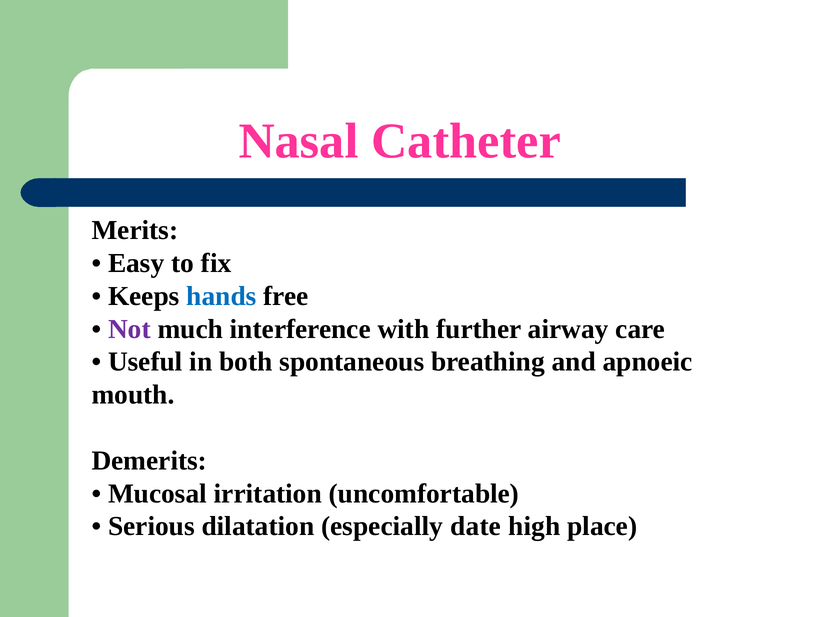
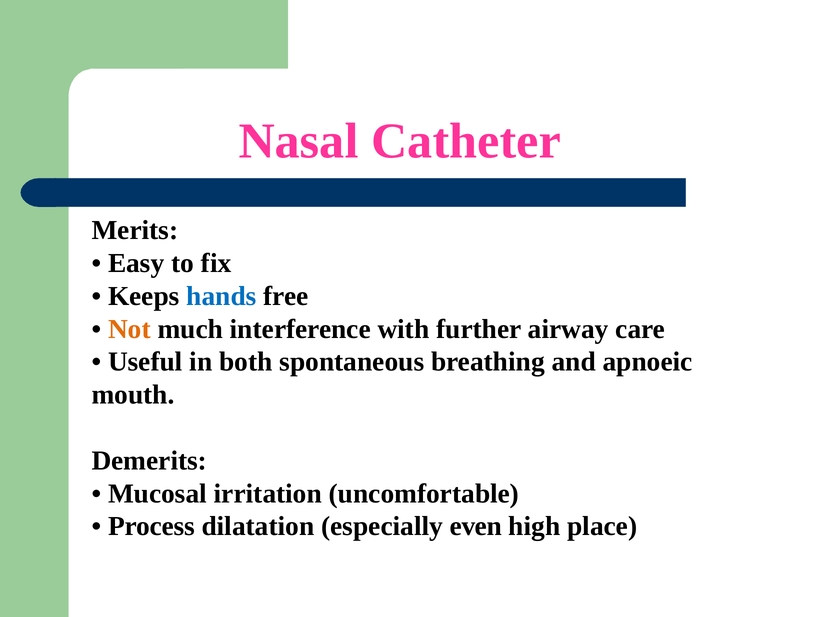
Not colour: purple -> orange (129, 329)
Serious: Serious -> Process (151, 527)
date: date -> even (476, 527)
